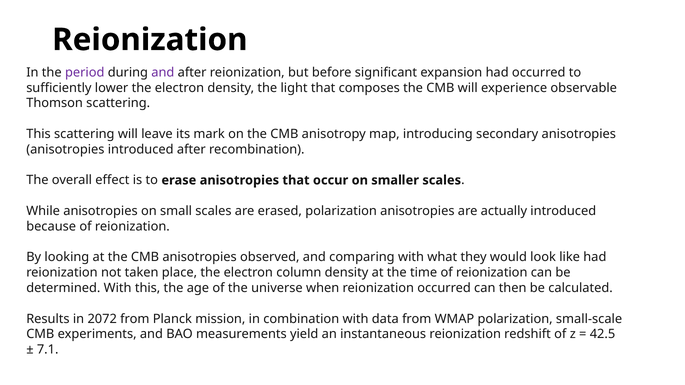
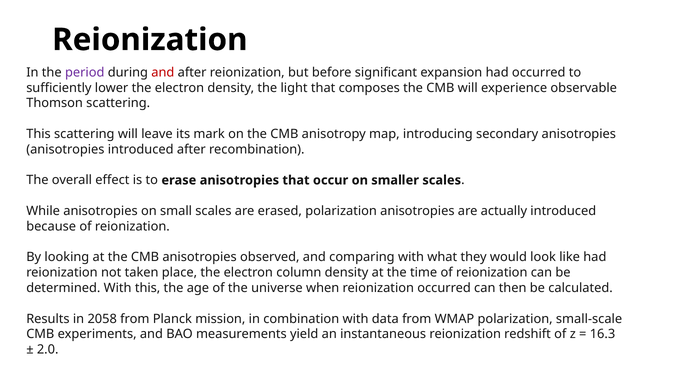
and colour: purple -> red (163, 72)
2072: 2072 -> 2058 (102, 319)
42.5: 42.5 -> 16.3 (603, 334)
7.1: 7.1 -> 2.0 (48, 350)
